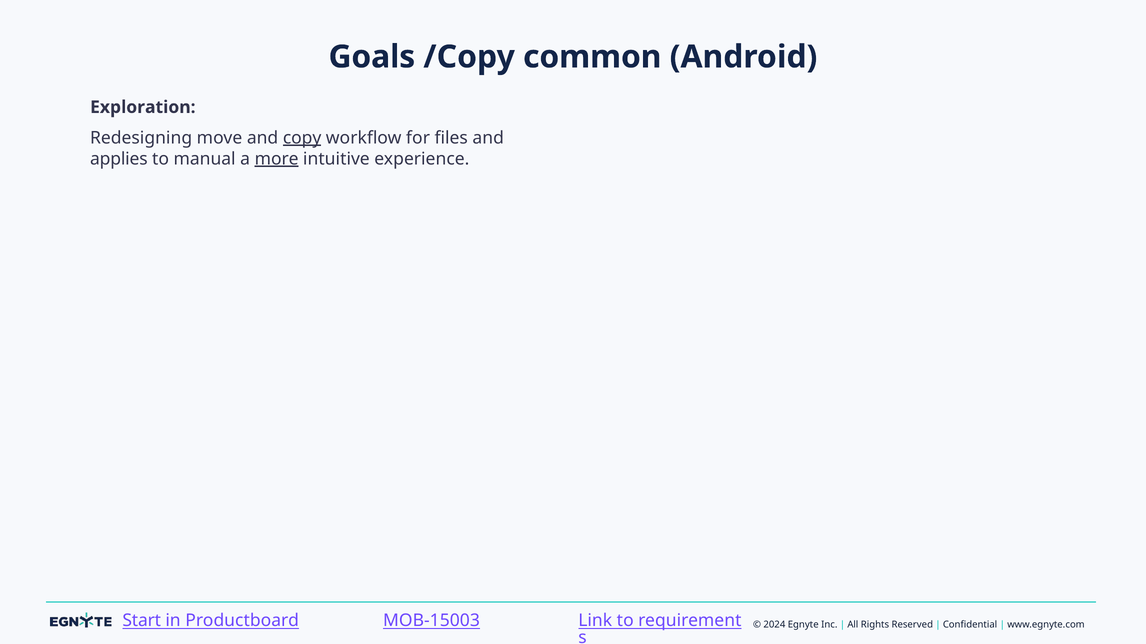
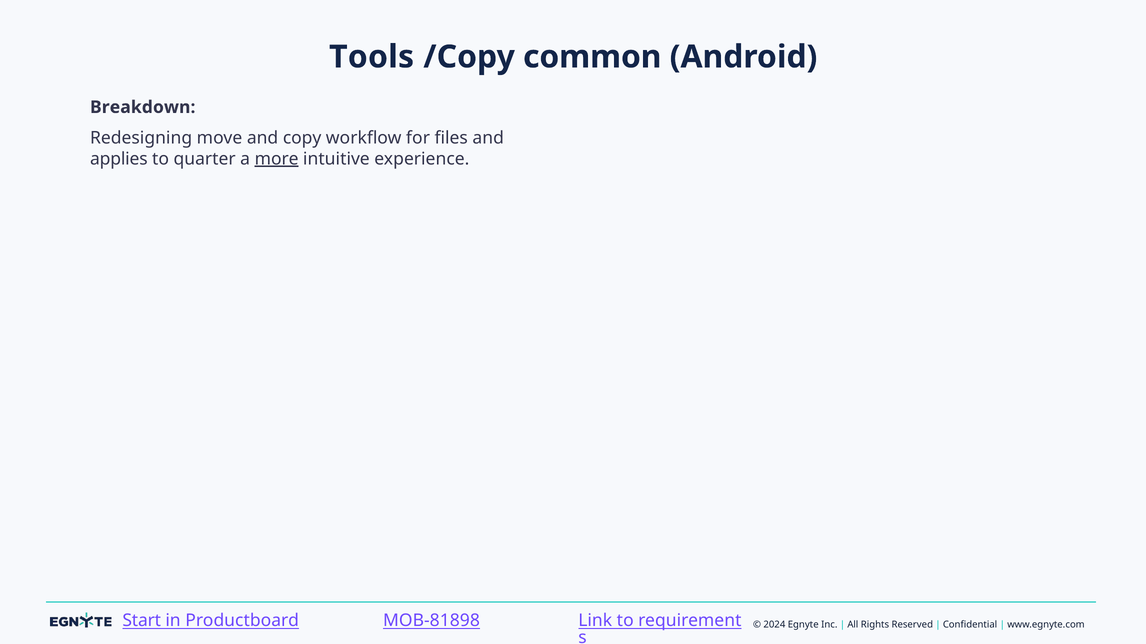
Goals: Goals -> Tools (372, 57)
Exploration: Exploration -> Breakdown (143, 107)
copy underline: present -> none (302, 138)
manual: manual -> quarter (205, 159)
MOB-15003: MOB-15003 -> MOB-81898 (431, 621)
